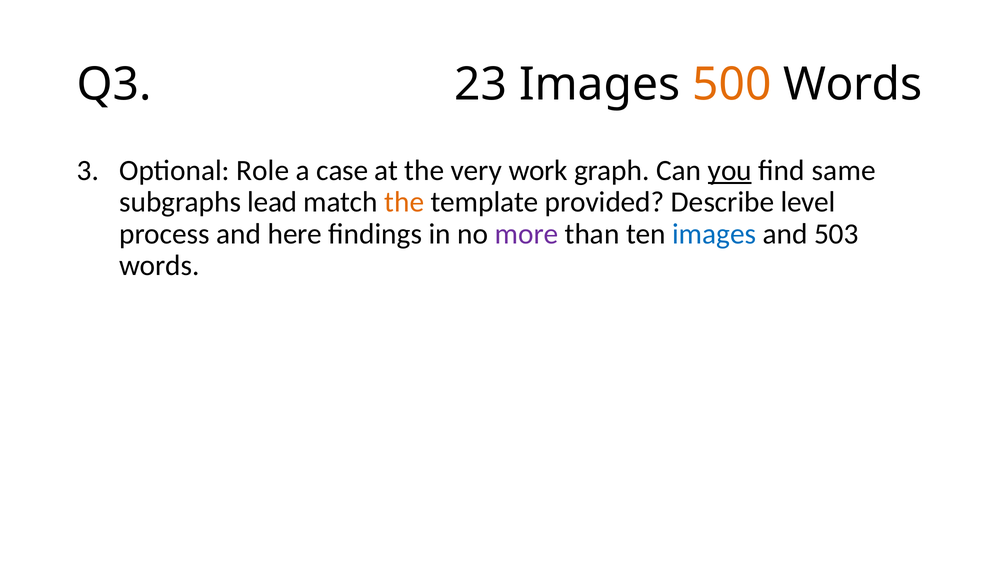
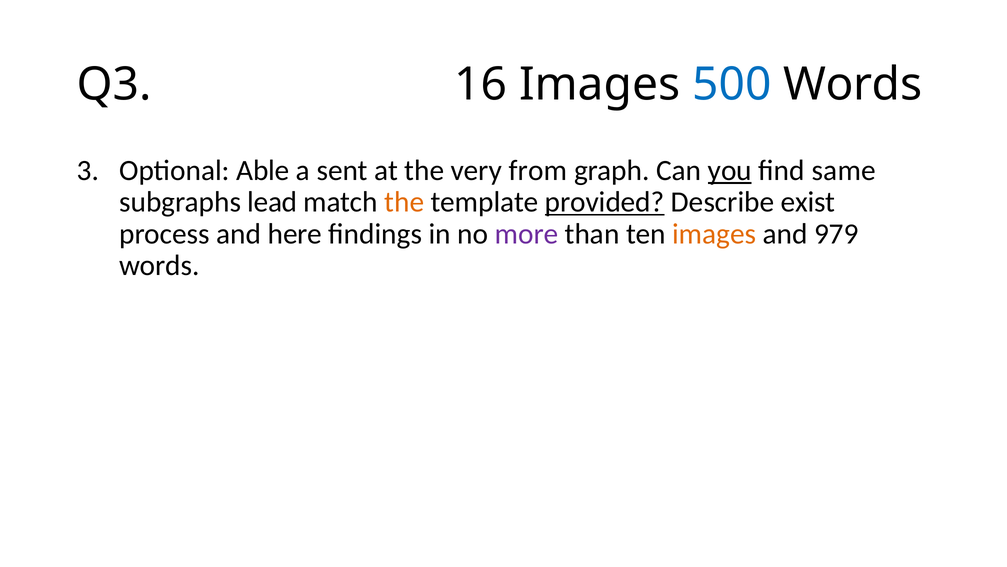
23: 23 -> 16 (481, 85)
500 colour: orange -> blue (732, 85)
Role: Role -> Able (263, 170)
case: case -> sent (342, 170)
work: work -> from (538, 170)
provided underline: none -> present (605, 202)
level: level -> exist (808, 202)
images colour: blue -> orange (714, 234)
503: 503 -> 979 (836, 234)
